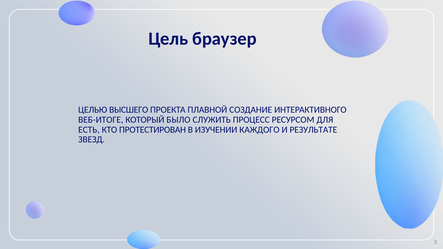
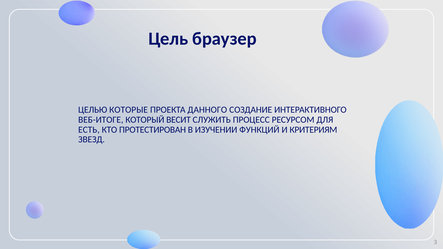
ВЫСШЕГО: ВЫСШЕГО -> КОТОРЫЕ (129, 110)
ПЛАВНОЙ: ПЛАВНОЙ -> ДАННОГО (207, 110)
БЫЛО: БЫЛО -> ВЕСИТ (179, 120)
КАЖДОГО: КАЖДОГО -> ФУНКЦИЙ (259, 130)
РЕЗУЛЬТАТЕ: РЕЗУЛЬТАТЕ -> КРИТЕРИЯМ (313, 130)
